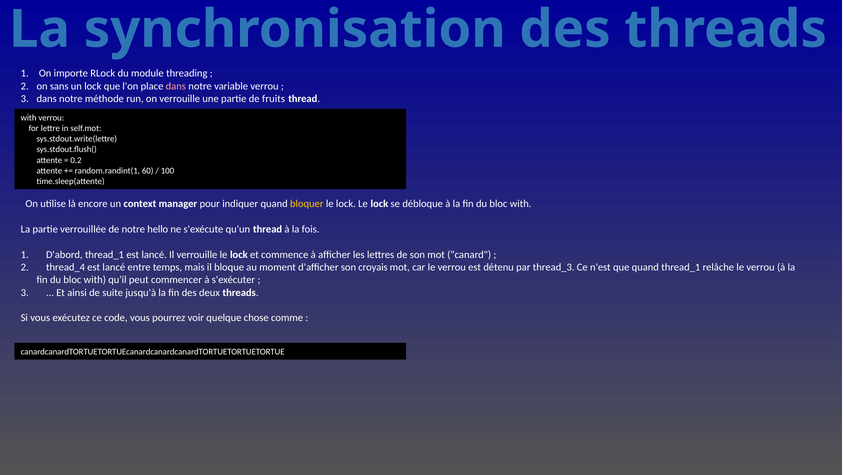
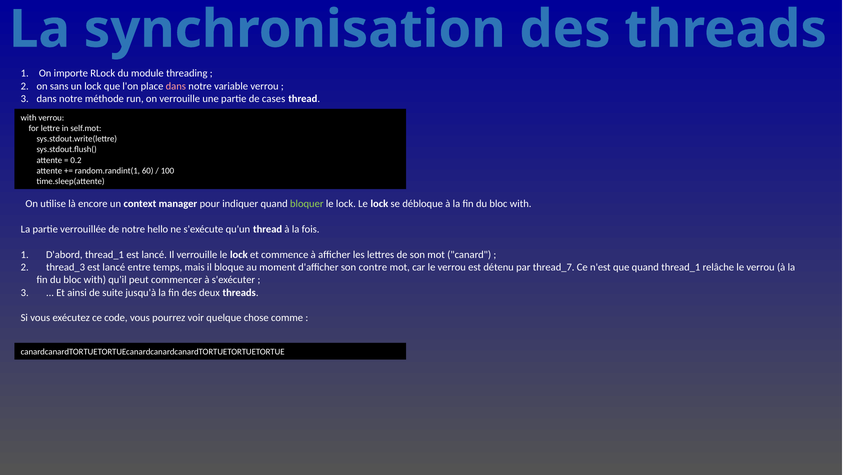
fruits: fruits -> cases (274, 99)
bloquer colour: yellow -> light green (307, 204)
thread_4: thread_4 -> thread_3 (66, 267)
croyais: croyais -> contre (373, 267)
thread_3: thread_3 -> thread_7 (554, 267)
